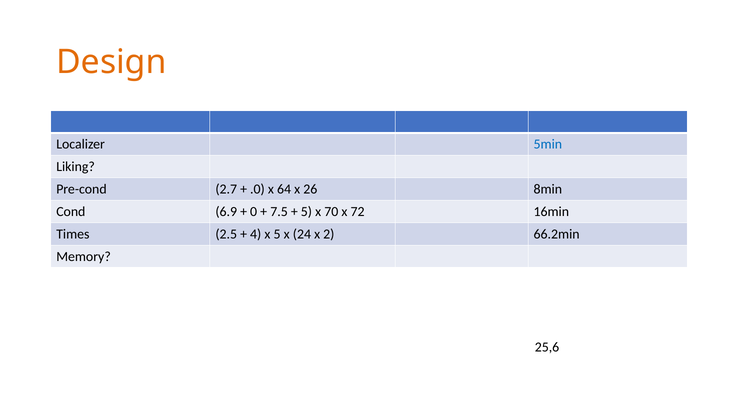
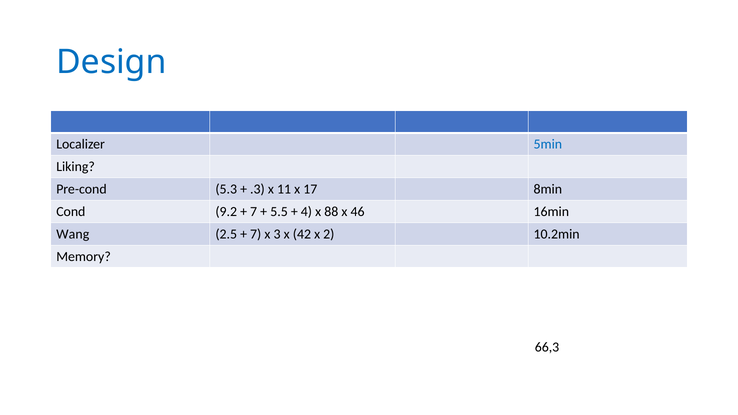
Design colour: orange -> blue (111, 62)
2.7: 2.7 -> 5.3 (226, 189)
.0: .0 -> .3 (257, 189)
64: 64 -> 11 (284, 189)
26: 26 -> 17 (310, 189)
6.9: 6.9 -> 9.2 (226, 212)
0: 0 -> 7 (254, 212)
7.5: 7.5 -> 5.5 (279, 212)
5: 5 -> 4 (306, 212)
70: 70 -> 88 (331, 212)
72: 72 -> 46 (358, 212)
Times: Times -> Wang (73, 234)
4: 4 -> 7 (256, 234)
x 5: 5 -> 3 (277, 234)
24: 24 -> 42 (302, 234)
66.2min: 66.2min -> 10.2min (557, 234)
25,6: 25,6 -> 66,3 (547, 347)
